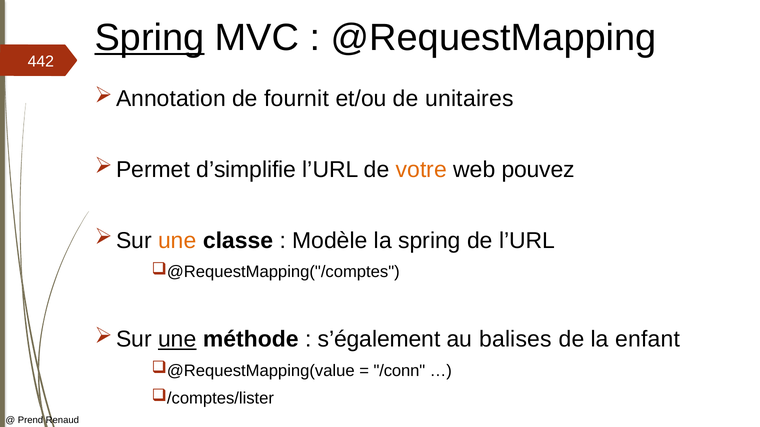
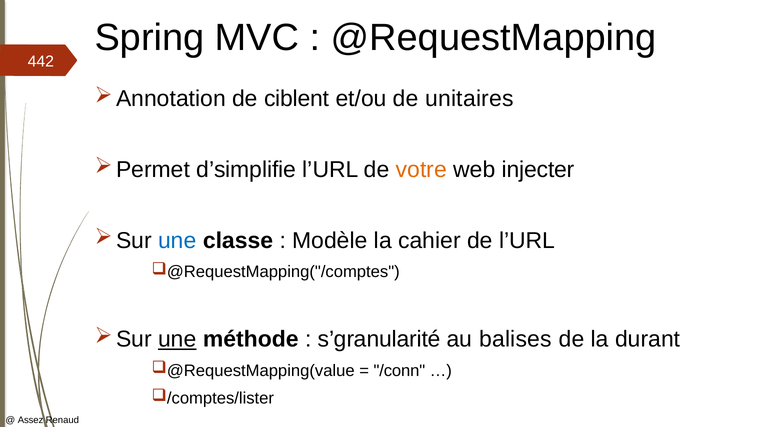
Spring underline: present -> none (150, 38)
fournit: fournit -> ciblent (297, 99)
pouvez: pouvez -> injecter (538, 170)
une colour: orange -> blue (177, 241)
la spring: spring -> cahier (429, 241)
s’également: s’également -> s’granularité (379, 340)
enfant: enfant -> durant (648, 340)
Prend: Prend -> Assez (31, 421)
